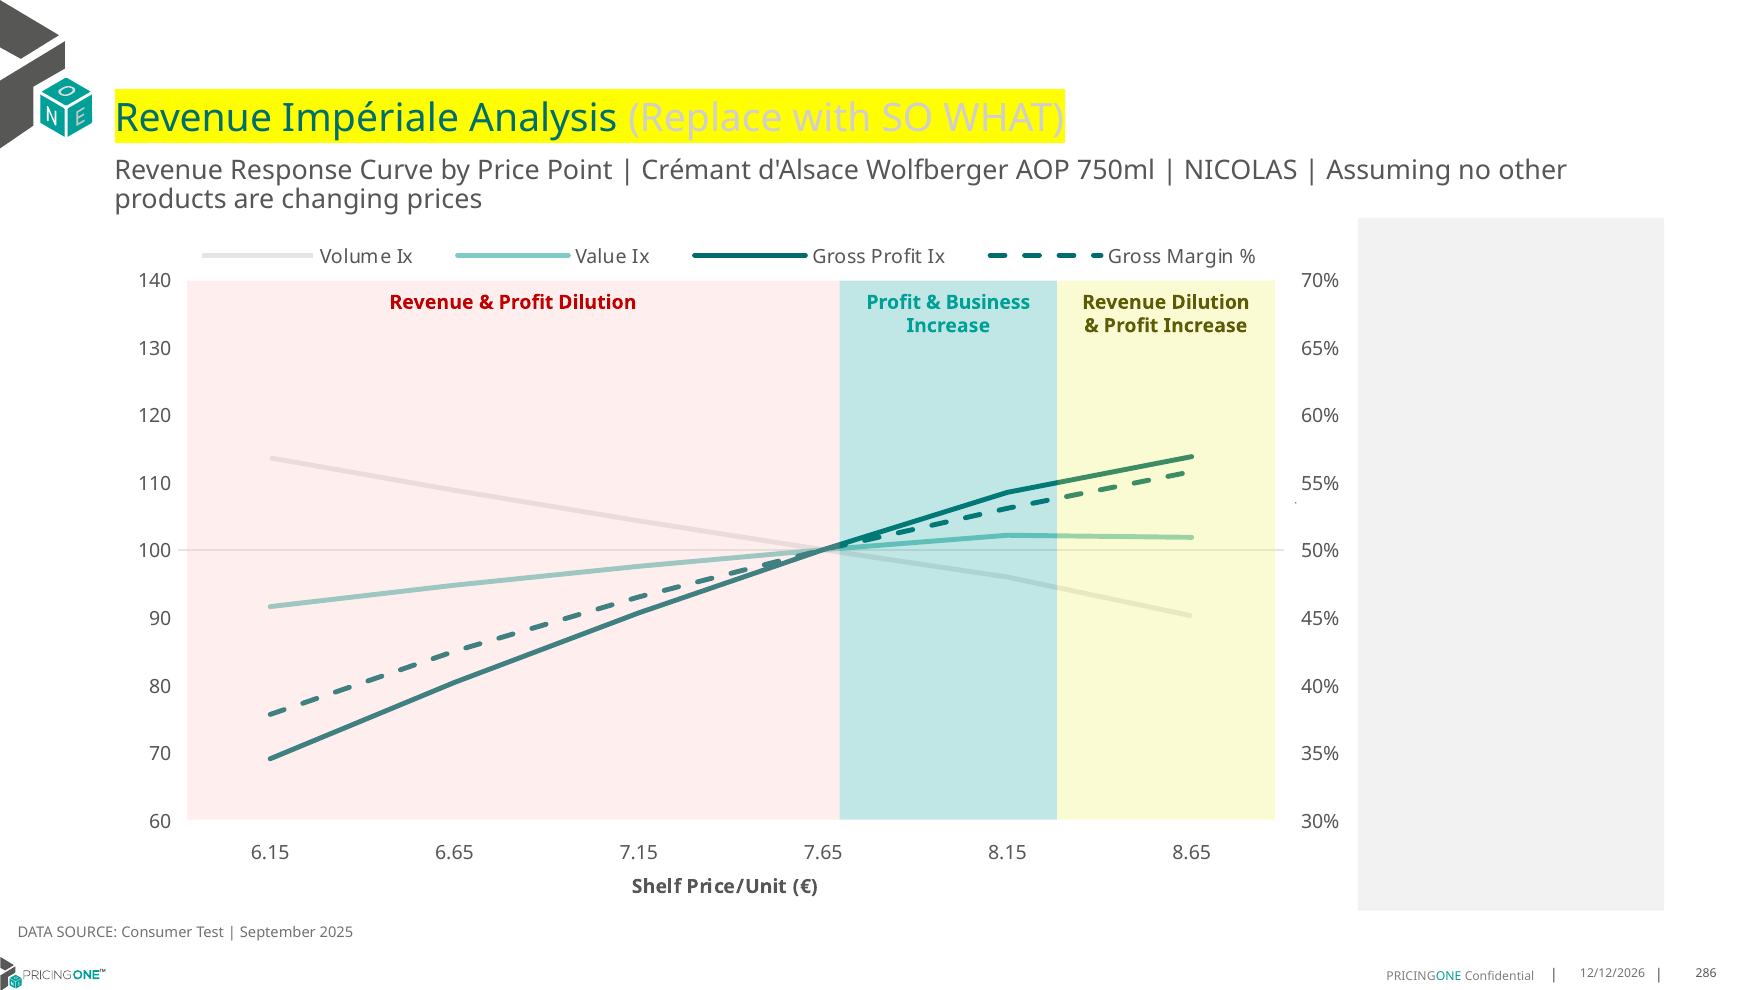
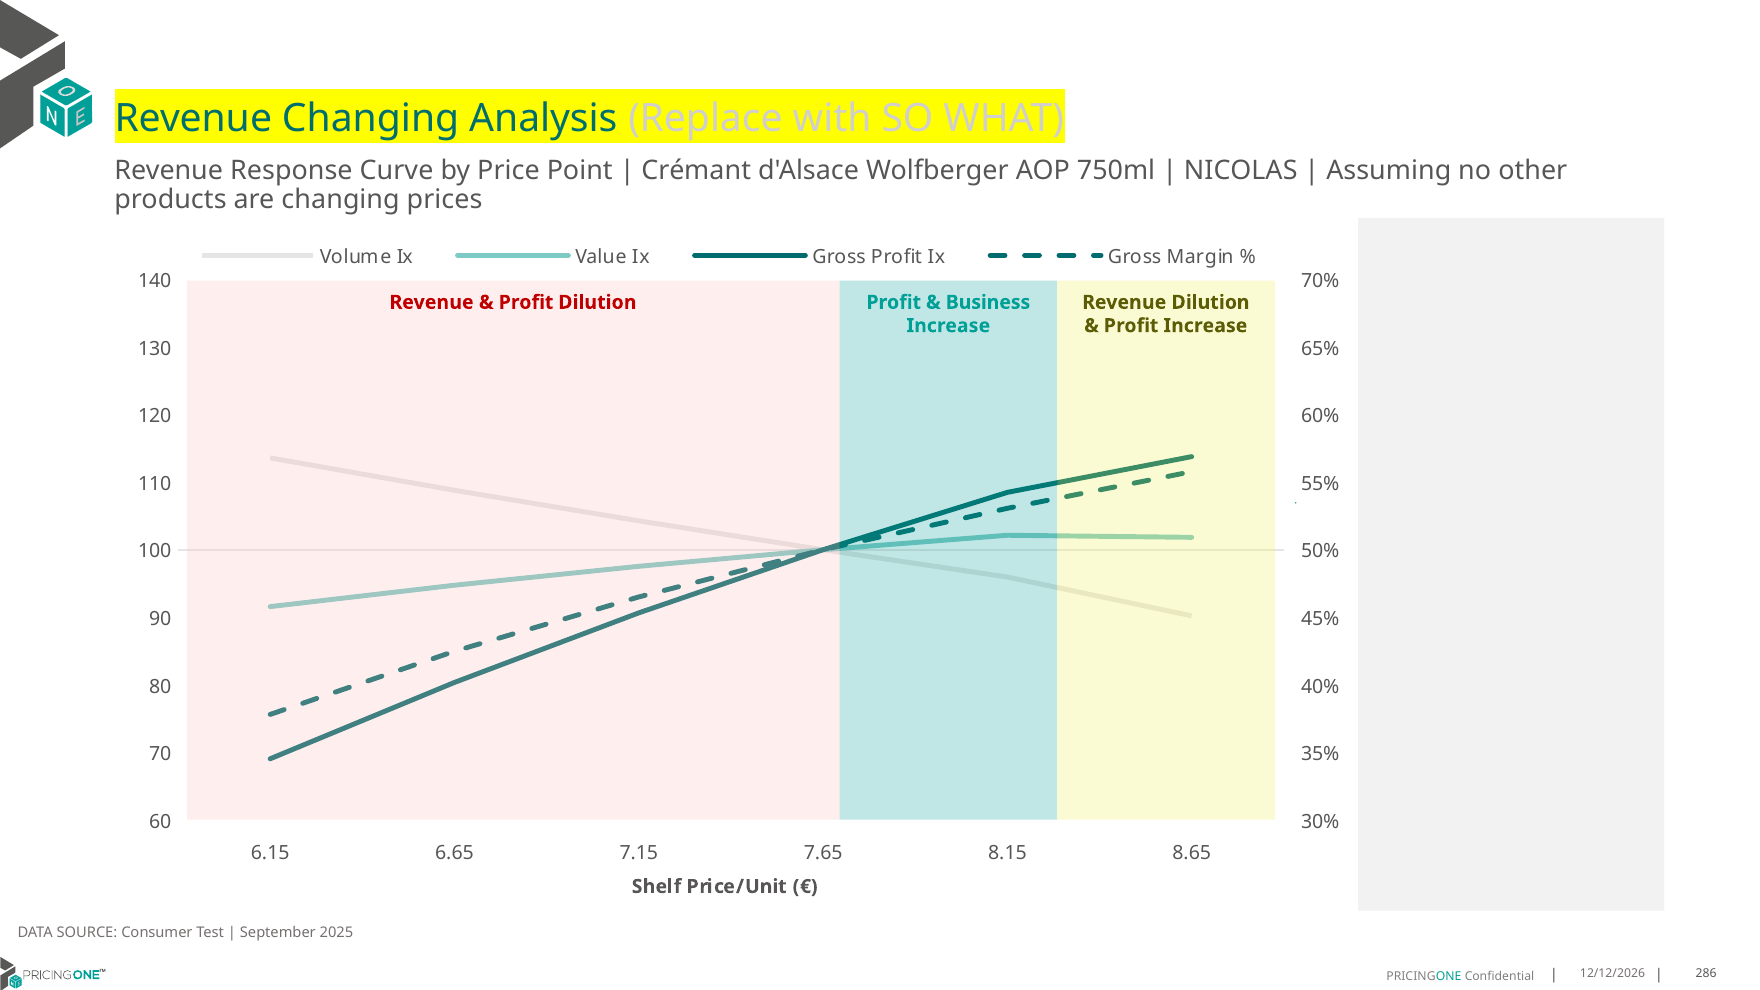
Revenue Impériale: Impériale -> Changing (371, 118)
